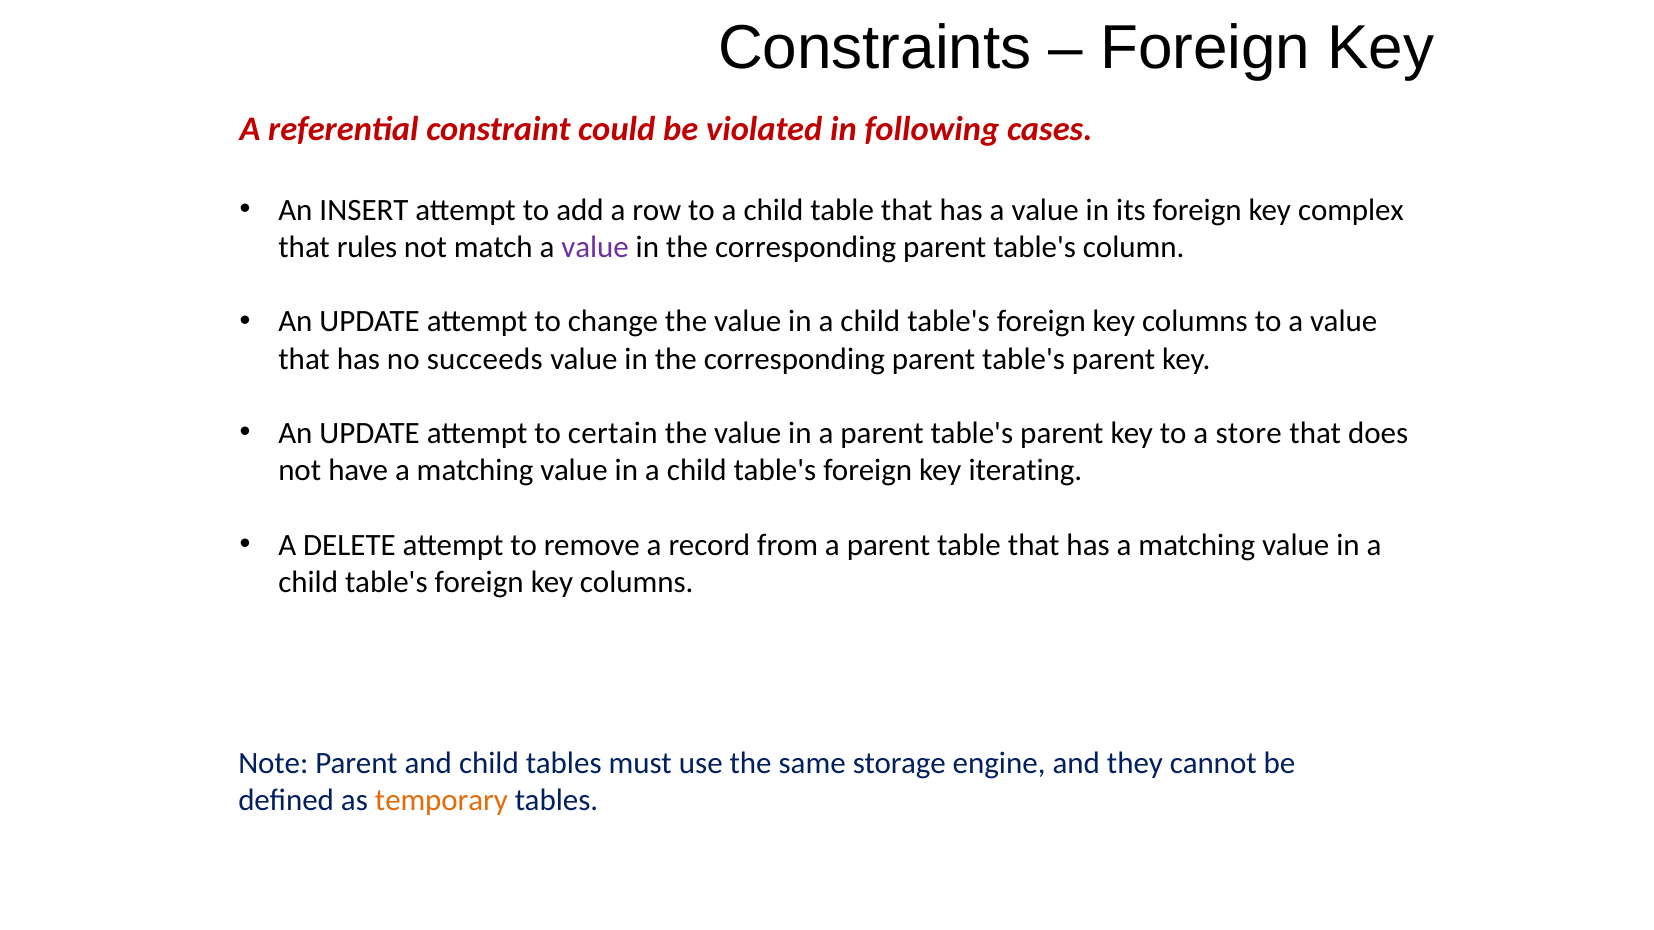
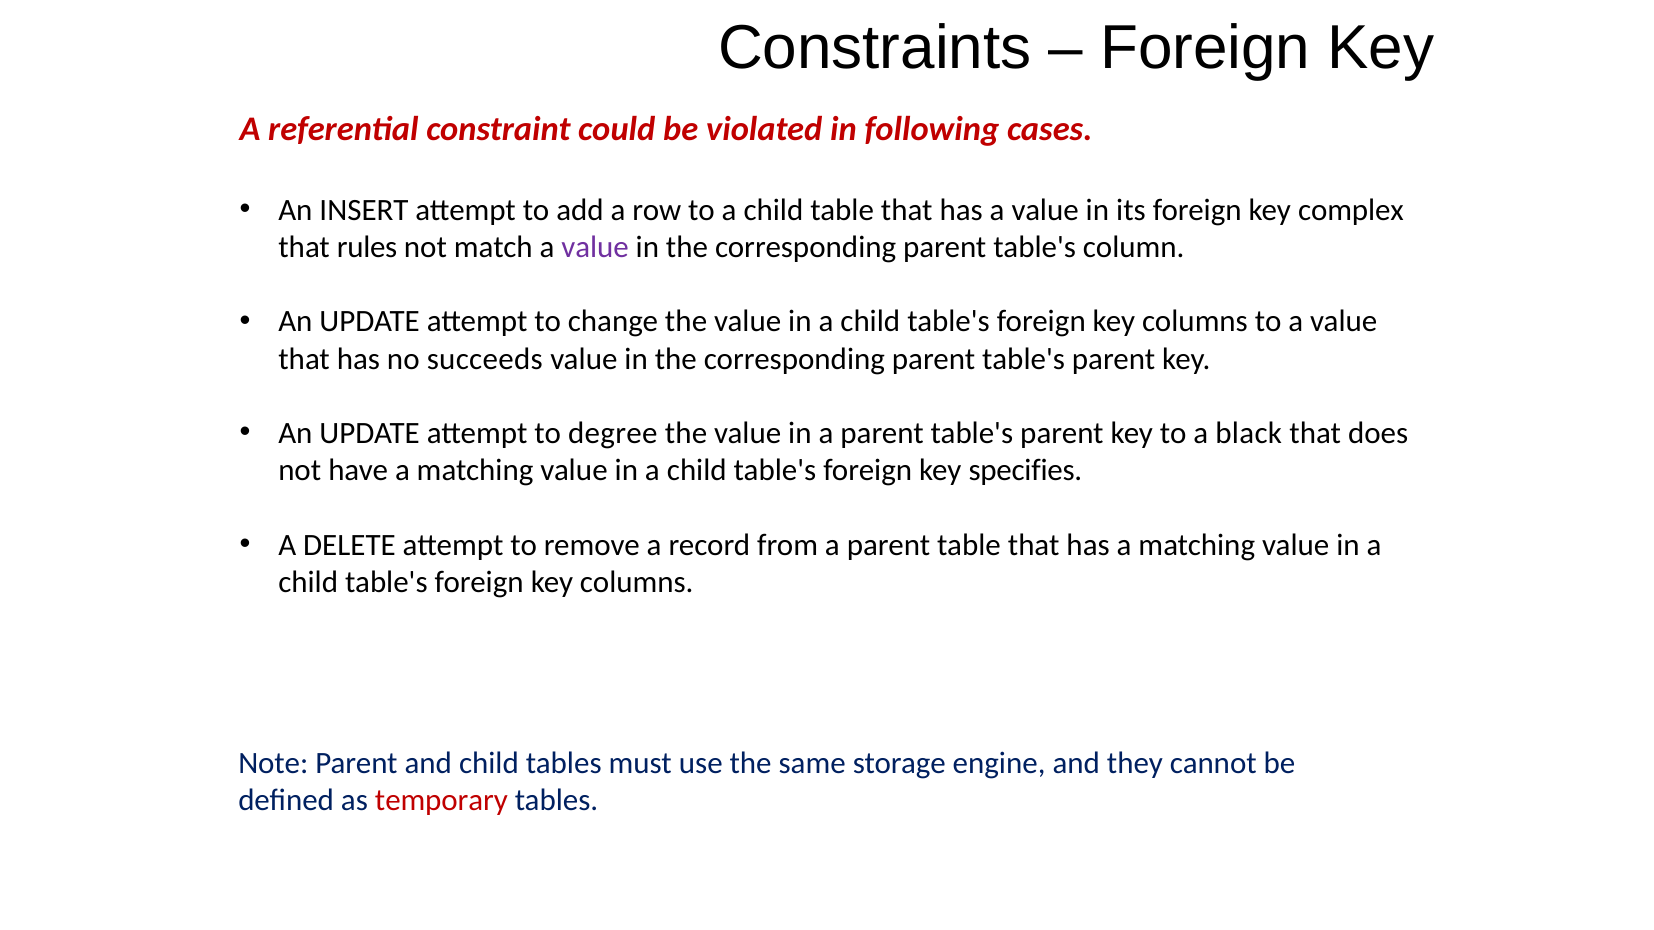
certain: certain -> degree (613, 433)
store: store -> black (1249, 433)
iterating: iterating -> specifies (1025, 471)
temporary colour: orange -> red (441, 801)
